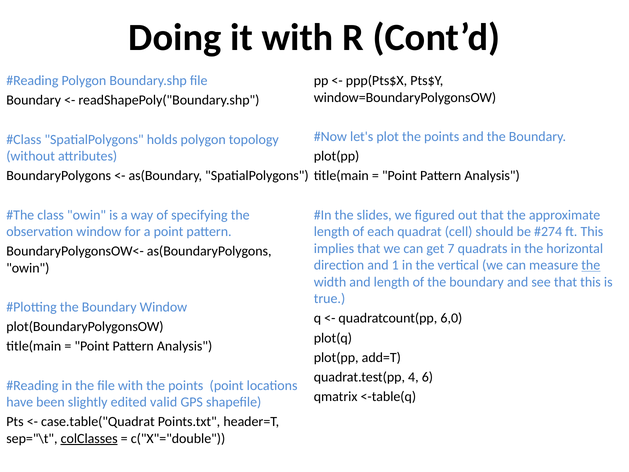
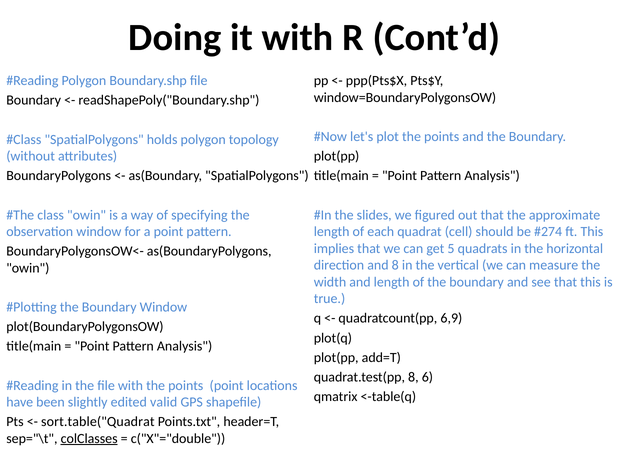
7: 7 -> 5 (451, 248)
and 1: 1 -> 8 (395, 265)
the underline: present -> none (591, 265)
6,0: 6,0 -> 6,9 (451, 318)
quadrat.test(pp 4: 4 -> 8 (413, 377)
case.table("Quadrat: case.table("Quadrat -> sort.table("Quadrat (98, 422)
